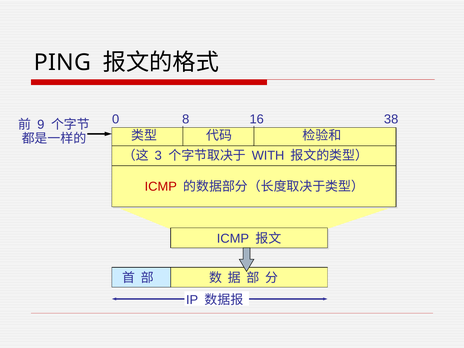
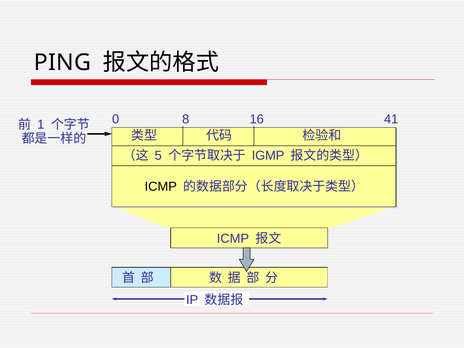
38: 38 -> 41 (391, 119)
9: 9 -> 1 (41, 125)
3: 3 -> 5 (158, 156)
WITH: WITH -> IGMP (268, 156)
ICMP colour: red -> black (161, 187)
